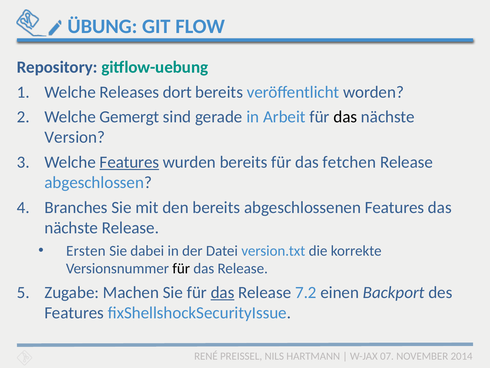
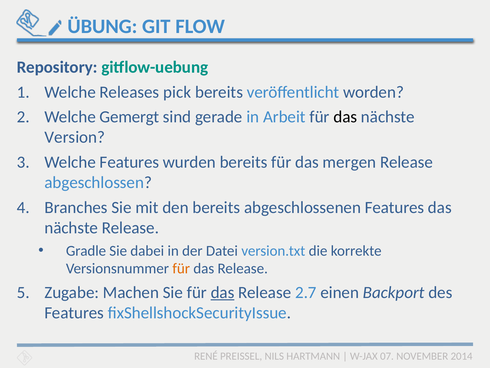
dort: dort -> pick (177, 92)
Features underline: present -> none (129, 162)
fetchen: fetchen -> mergen (349, 162)
Ersten: Ersten -> Gradle (86, 250)
für colour: black -> orange (181, 268)
7.2: 7.2 -> 2.7 (306, 292)
